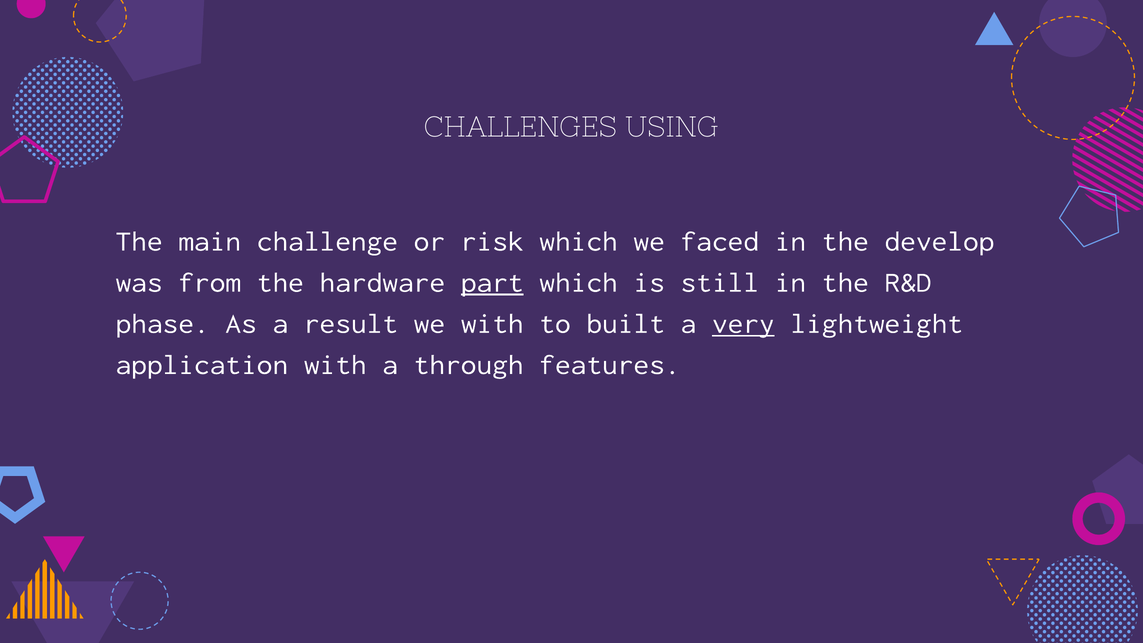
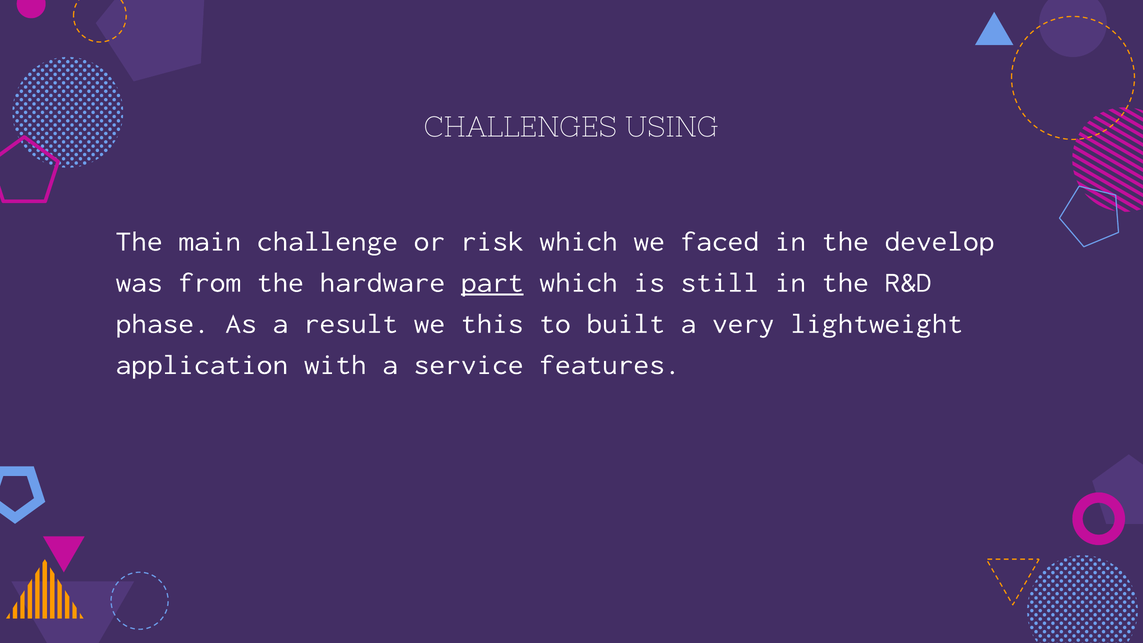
we with: with -> this (492, 323)
very underline: present -> none (743, 323)
through: through -> service (469, 365)
